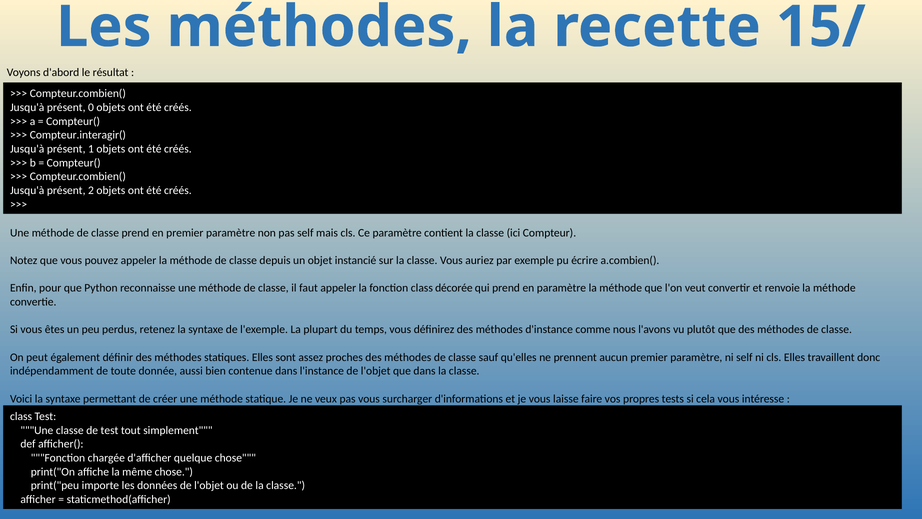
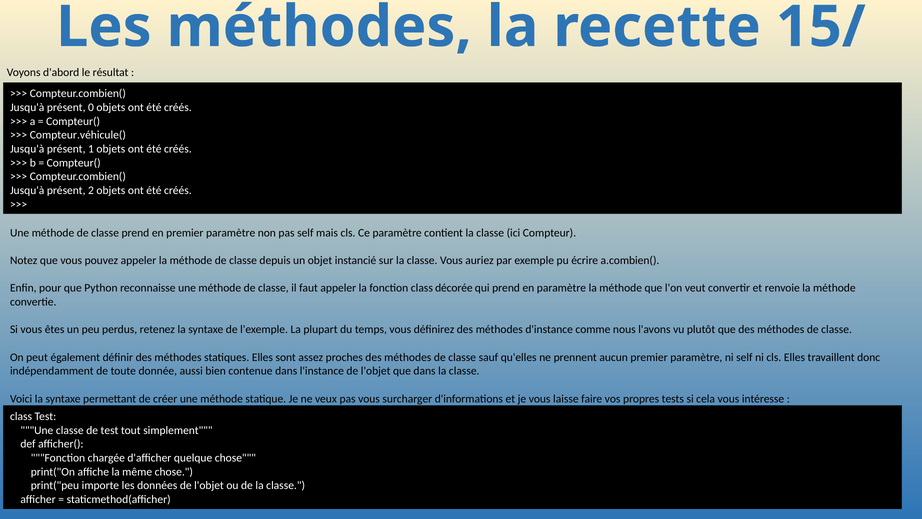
Compteur.interagir(: Compteur.interagir( -> Compteur.véhicule( (78, 135)
